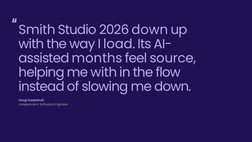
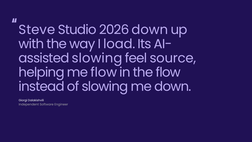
Smith: Smith -> Steve (37, 30)
months: months -> slowing (97, 58)
me with: with -> flow (104, 72)
